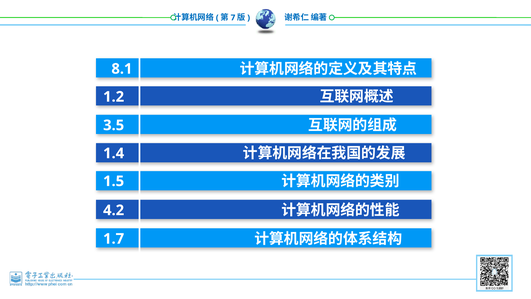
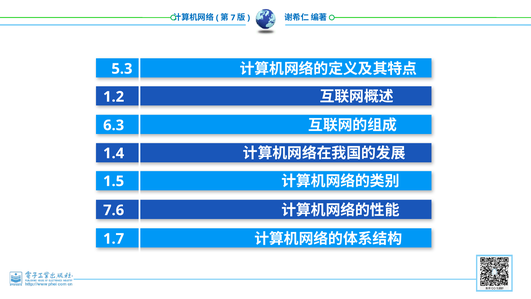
8.1: 8.1 -> 5.3 (122, 69)
3.5: 3.5 -> 6.3 (114, 125)
4.2: 4.2 -> 7.6 (114, 210)
